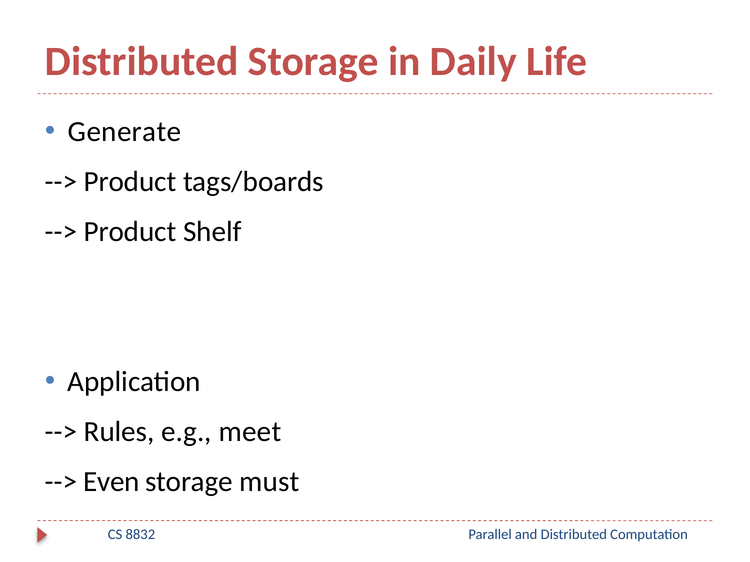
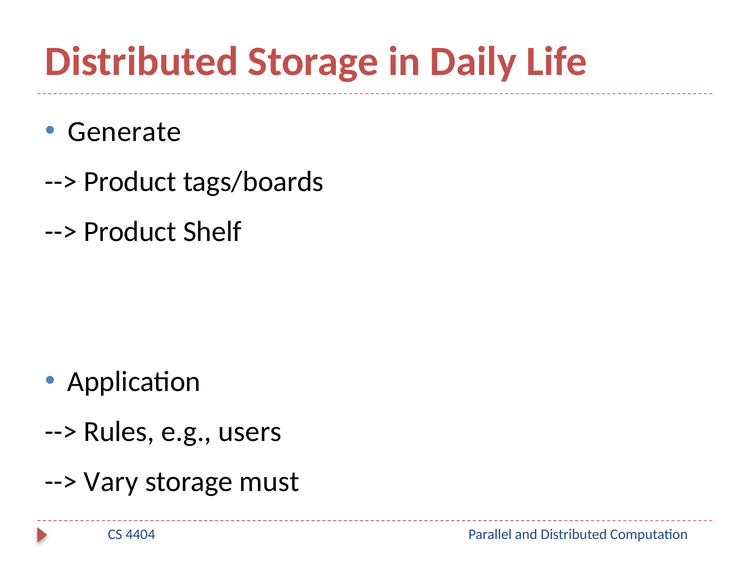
meet: meet -> users (250, 432)
Even: Even -> Vary (111, 482)
8832: 8832 -> 4404 (140, 535)
